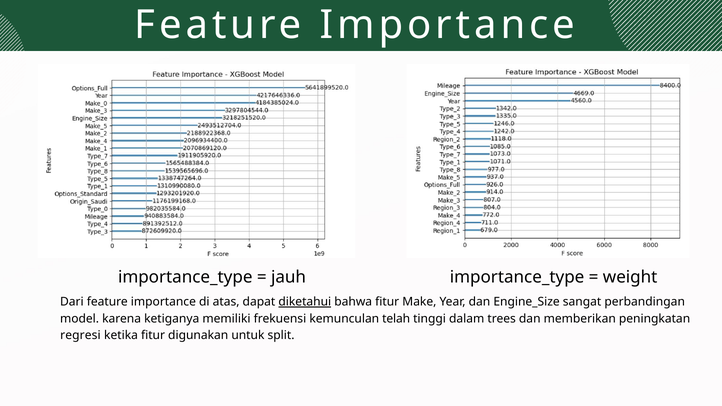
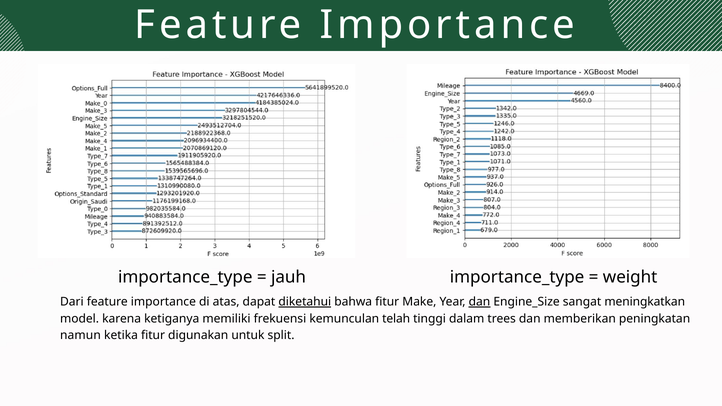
dan underline: none -> present (479, 302)
perbandingan: perbandingan -> meningkatkan (645, 302)
regresi: regresi -> namun (80, 336)
